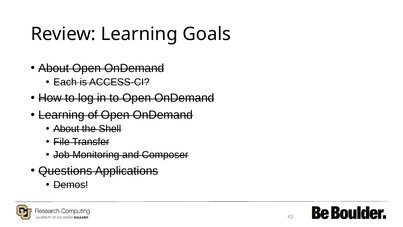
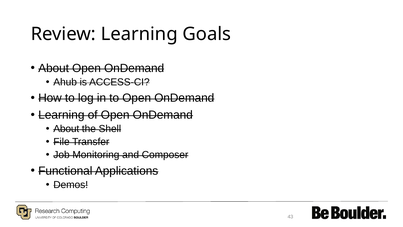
Each: Each -> Ahub (65, 82)
Questions: Questions -> Functional (65, 171)
